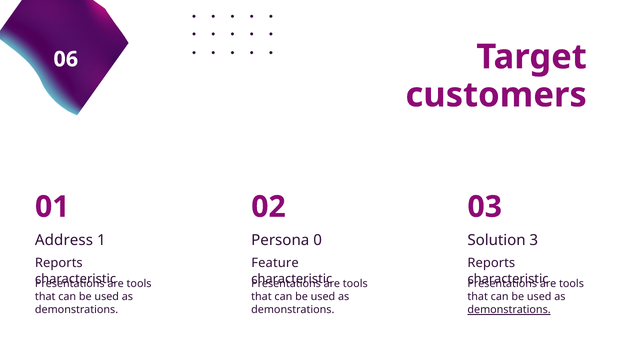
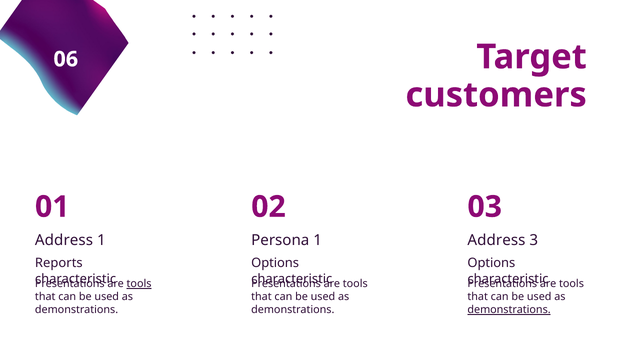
Persona 0: 0 -> 1 (318, 240)
Solution: Solution -> Address (496, 240)
Feature: Feature -> Options (275, 263)
Reports: Reports -> Options (491, 263)
tools underline: none -> present (139, 284)
